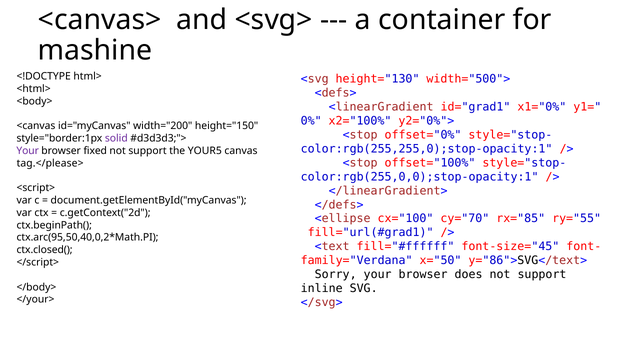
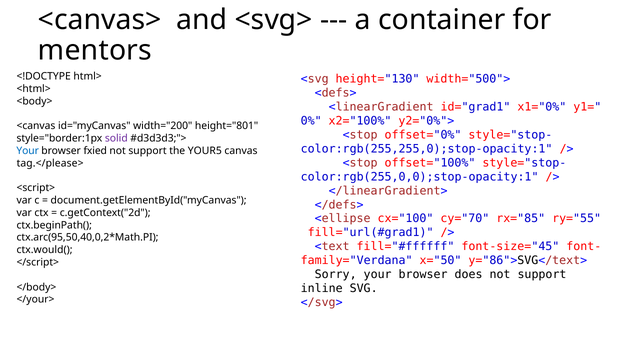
mashine: mashine -> mentors (95, 50)
height="150: height="150 -> height="801 (227, 126)
Your colour: purple -> blue (28, 151)
fixed: fixed -> fxied (95, 151)
ctx.closed(: ctx.closed( -> ctx.would( (45, 250)
